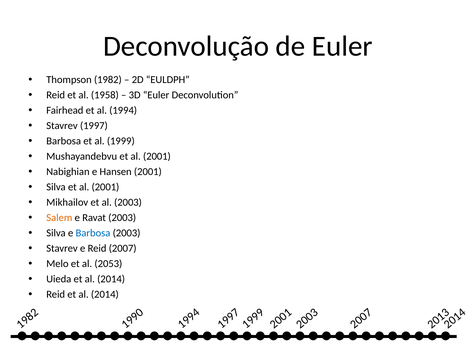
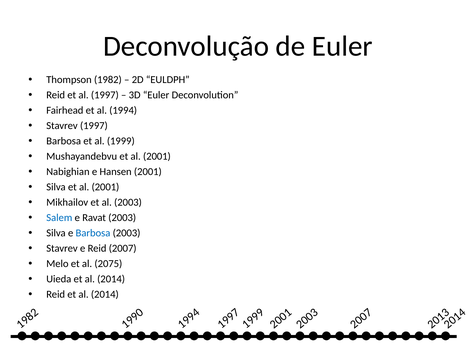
al 1958: 1958 -> 1997 (105, 95)
Salem colour: orange -> blue (59, 218)
2053: 2053 -> 2075 (108, 264)
